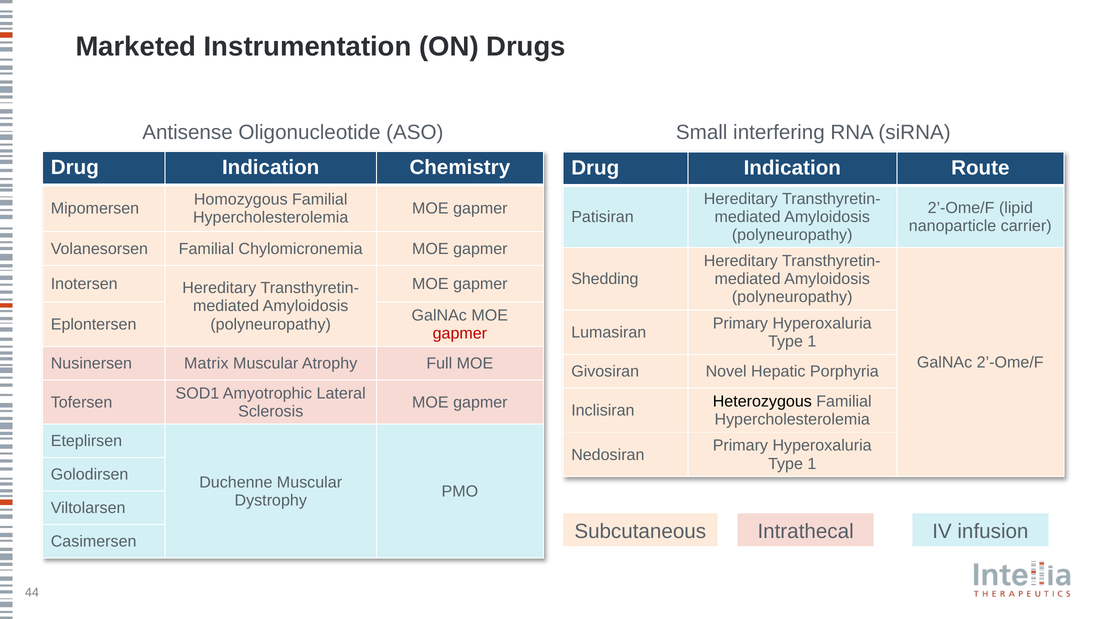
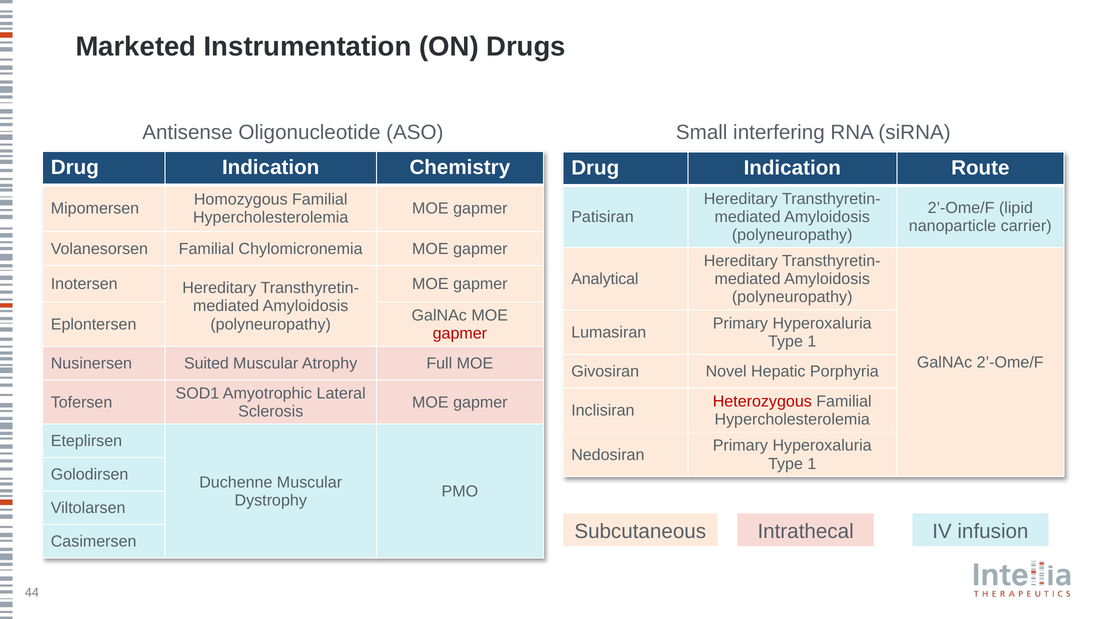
Shedding: Shedding -> Analytical (605, 279)
Matrix: Matrix -> Suited (206, 363)
Heterozygous colour: black -> red (762, 401)
